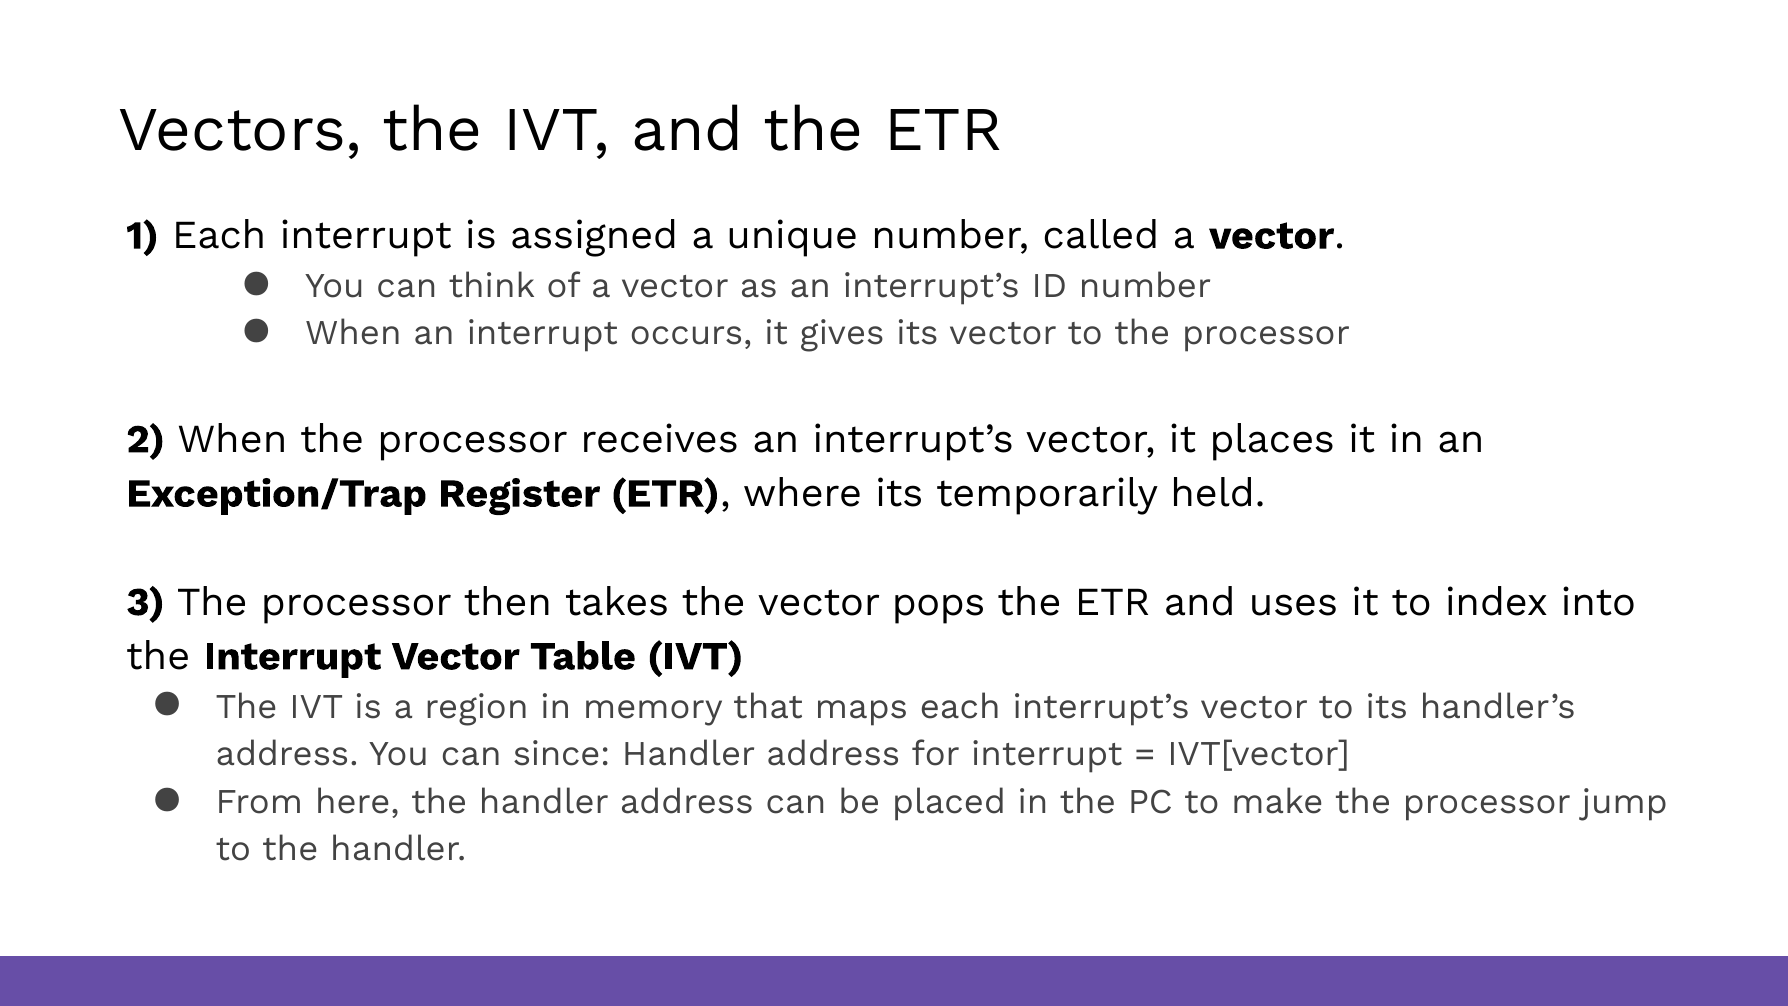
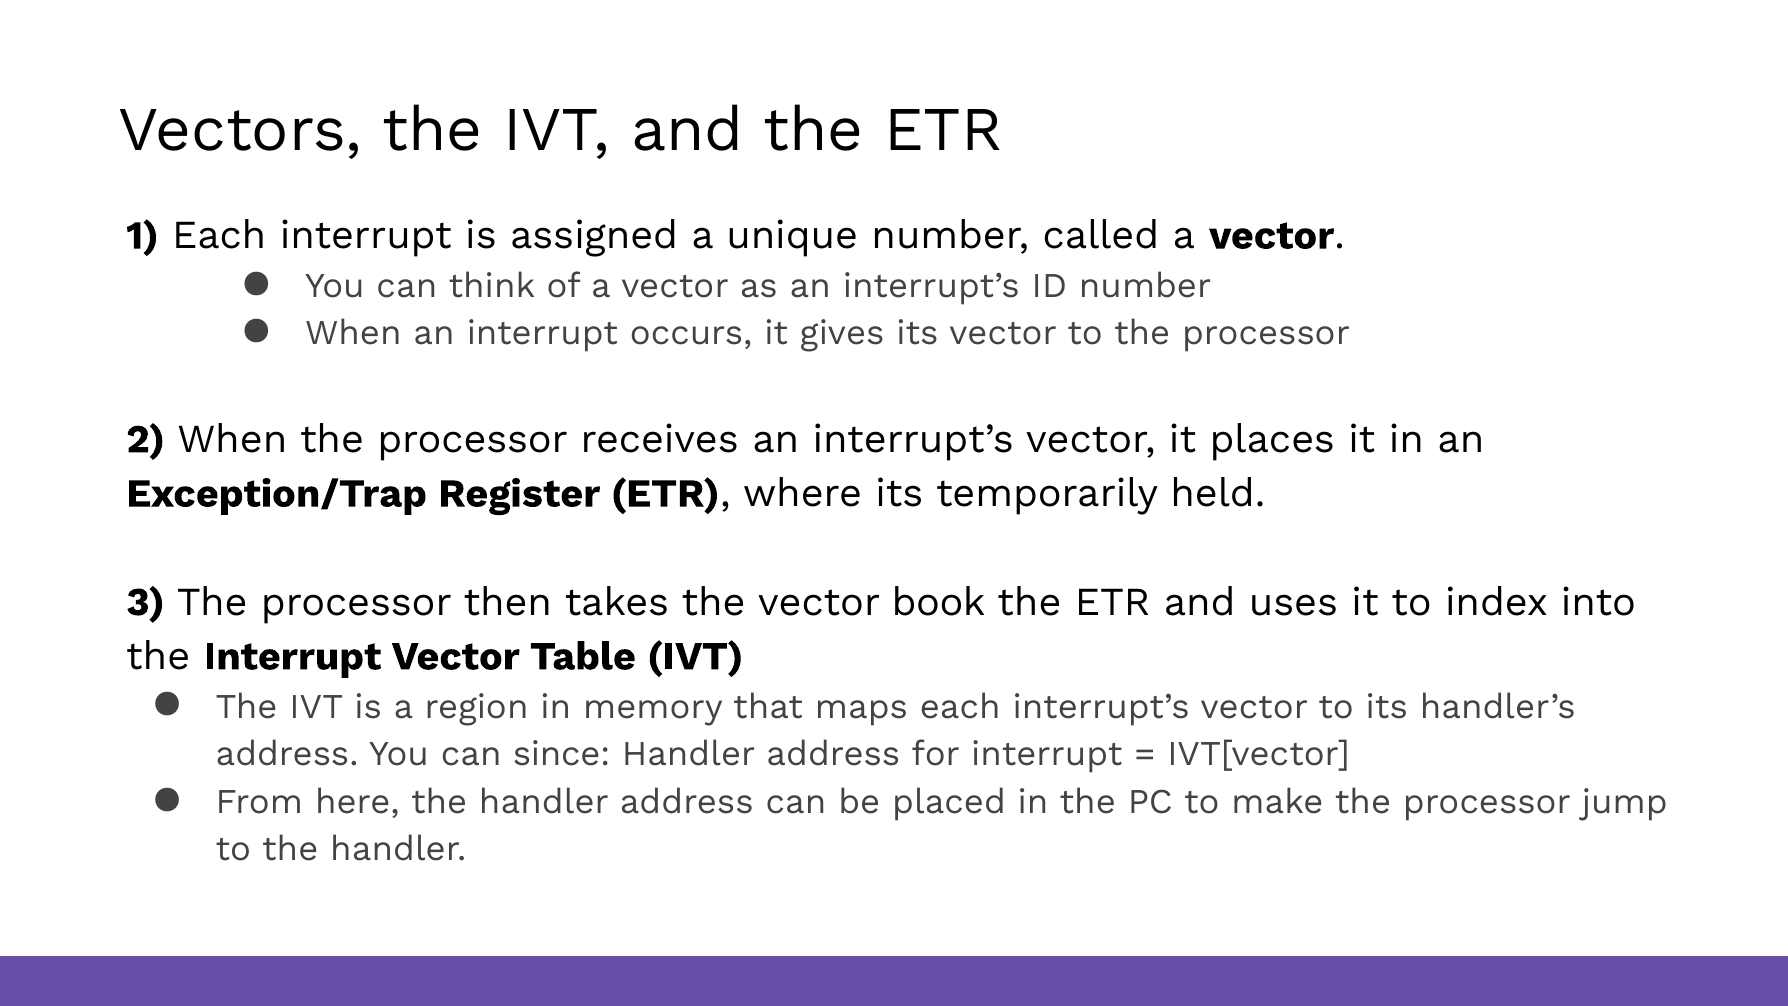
pops: pops -> book (939, 602)
